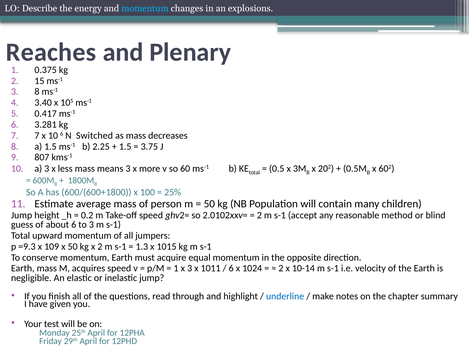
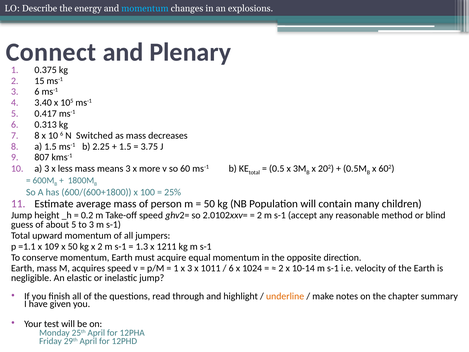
Reaches: Reaches -> Connect (51, 52)
3 8: 8 -> 6 (37, 92)
3.281: 3.281 -> 0.313 (46, 124)
7: 7 -> 8 (37, 135)
about 6: 6 -> 5 (74, 225)
=9.3: =9.3 -> =1.1 (27, 246)
1015: 1015 -> 1211 (167, 246)
underline colour: blue -> orange (285, 296)
